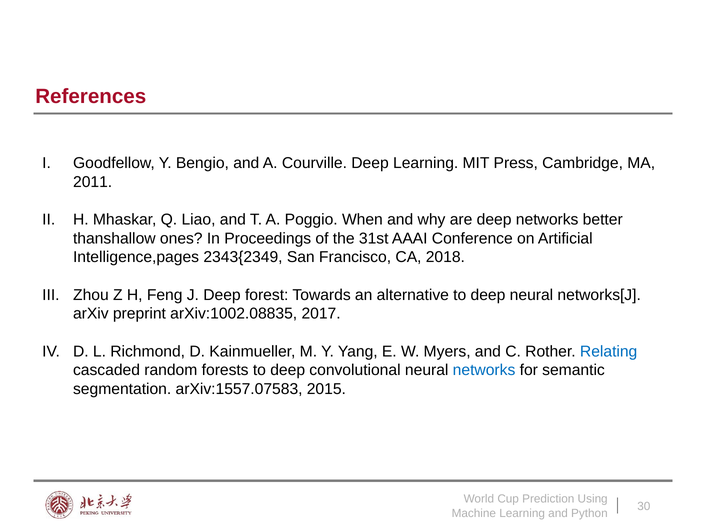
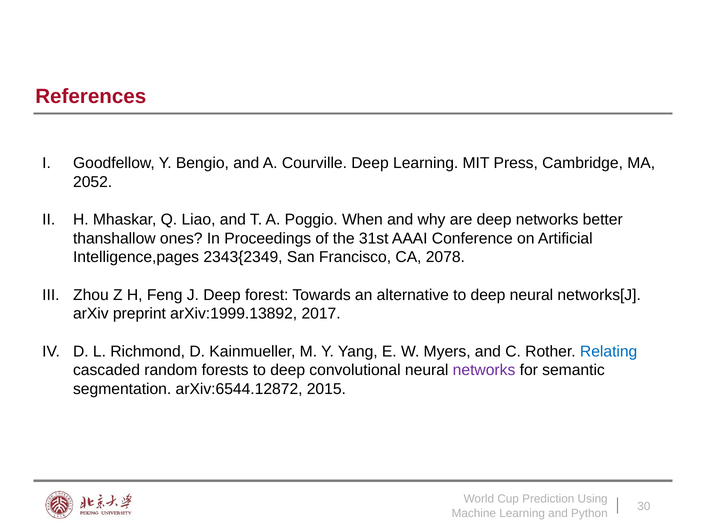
2011: 2011 -> 2052 (93, 182)
2018: 2018 -> 2078 (445, 257)
arXiv:1002.08835: arXiv:1002.08835 -> arXiv:1999.13892 (234, 313)
networks colour: blue -> purple (484, 370)
arXiv:1557.07583: arXiv:1557.07583 -> arXiv:6544.12872 (239, 389)
